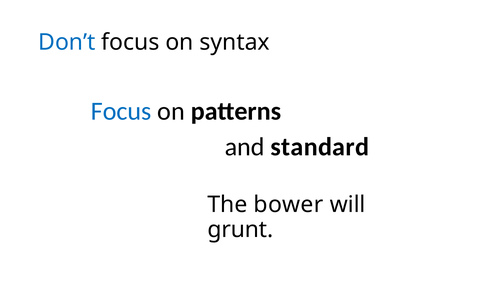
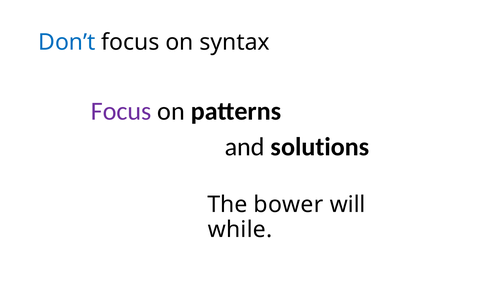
Focus colour: blue -> purple (121, 112)
standard: standard -> solutions (320, 147)
grunt: grunt -> while (240, 230)
